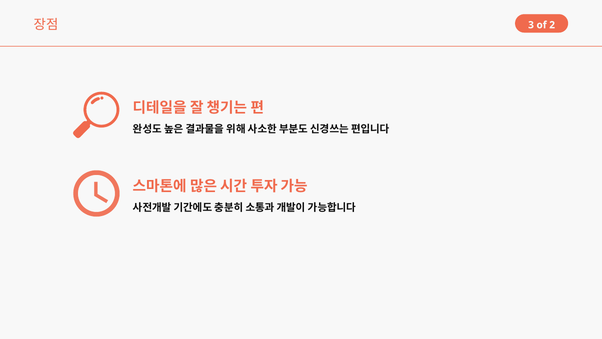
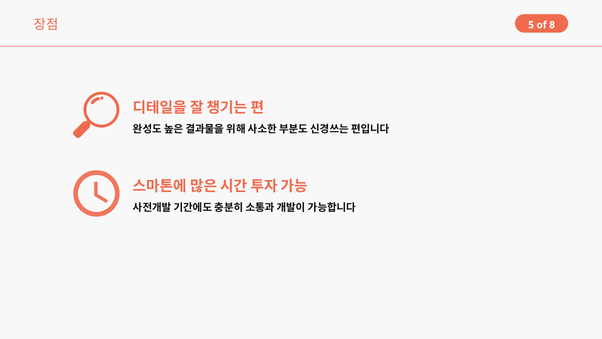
3: 3 -> 5 (531, 25)
2: 2 -> 8 (552, 25)
